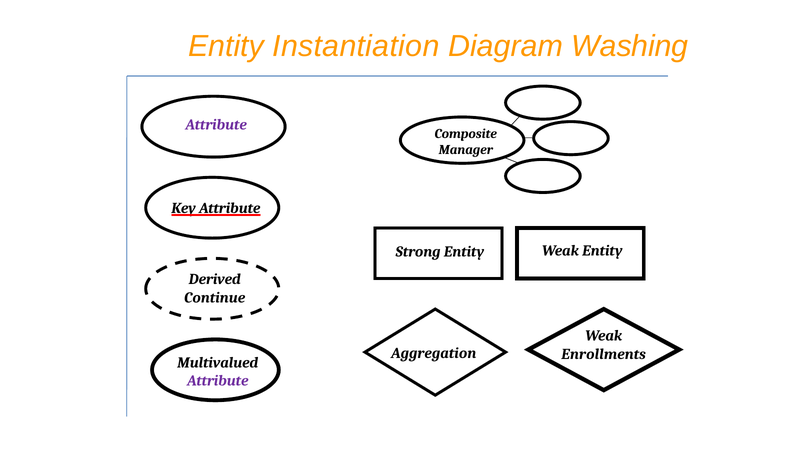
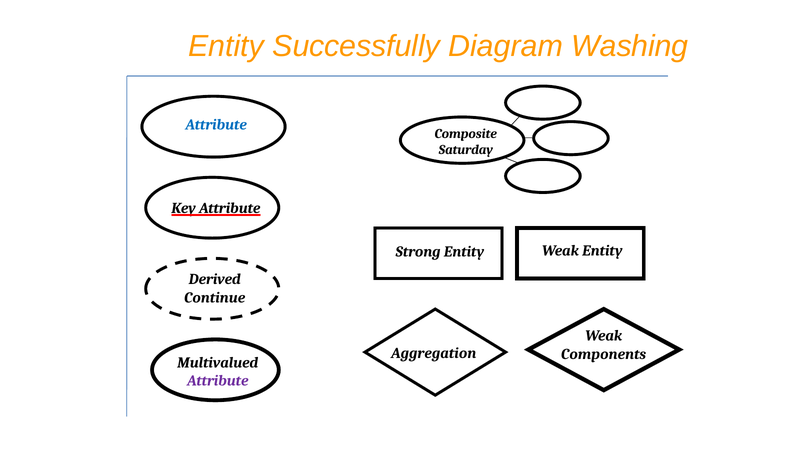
Instantiation: Instantiation -> Successfully (356, 46)
Attribute colour: purple -> blue (216, 125)
Manager: Manager -> Saturday (466, 150)
Enrollments: Enrollments -> Components (604, 354)
